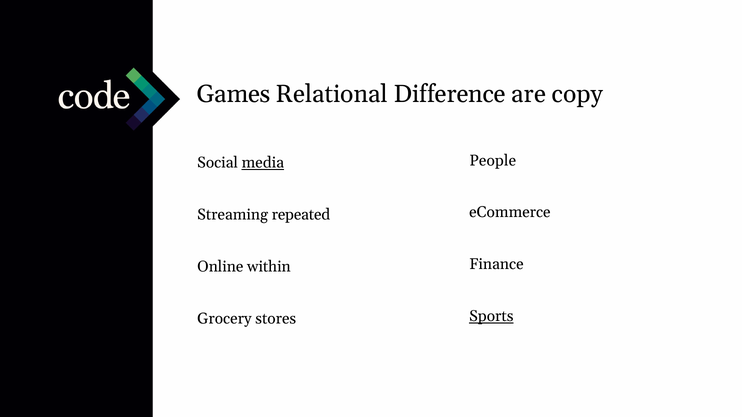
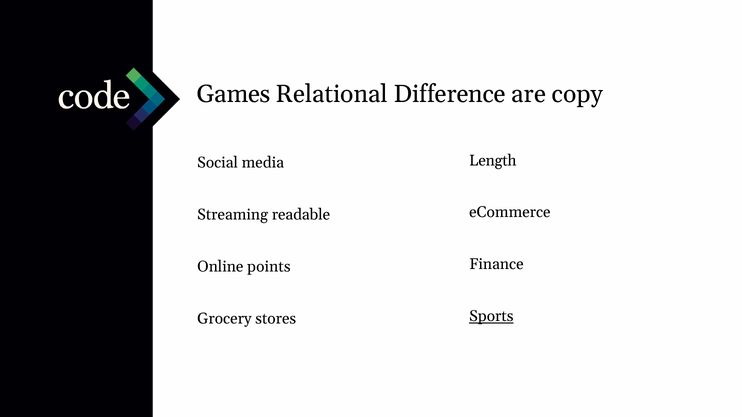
People: People -> Length (493, 161)
media underline: present -> none (263, 163)
repeated: repeated -> readable (301, 215)
within: within -> points (269, 267)
